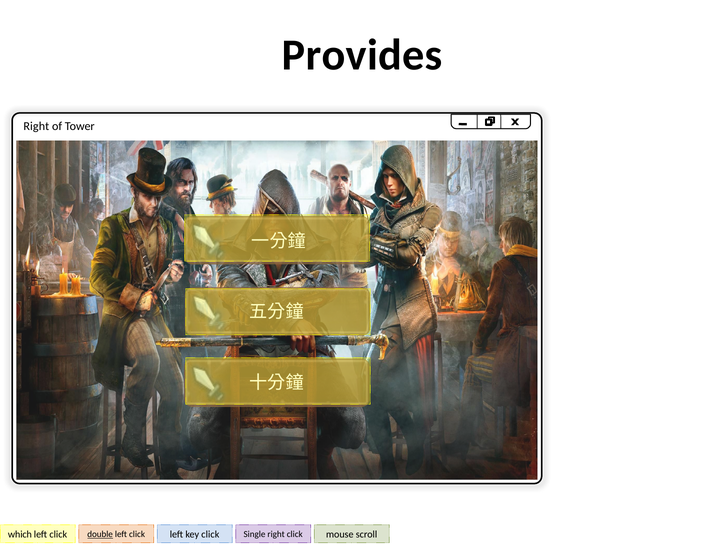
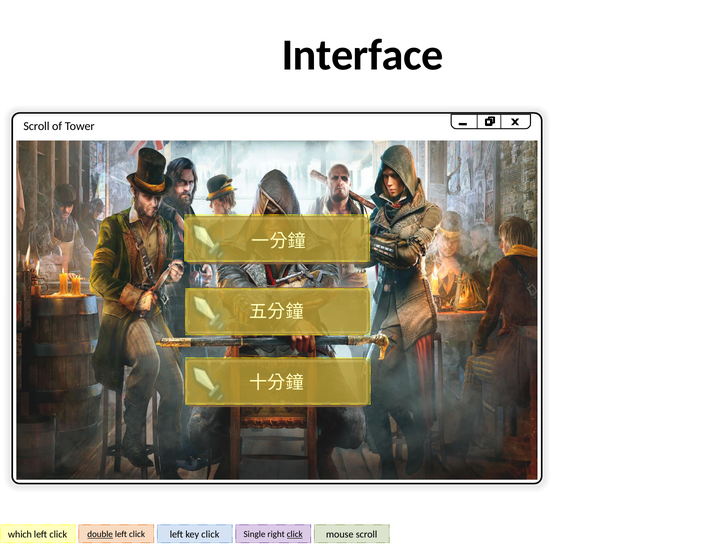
Provides: Provides -> Interface (363, 55)
Right: Right -> Scroll (36, 126)
click underline: none -> present (295, 534)
